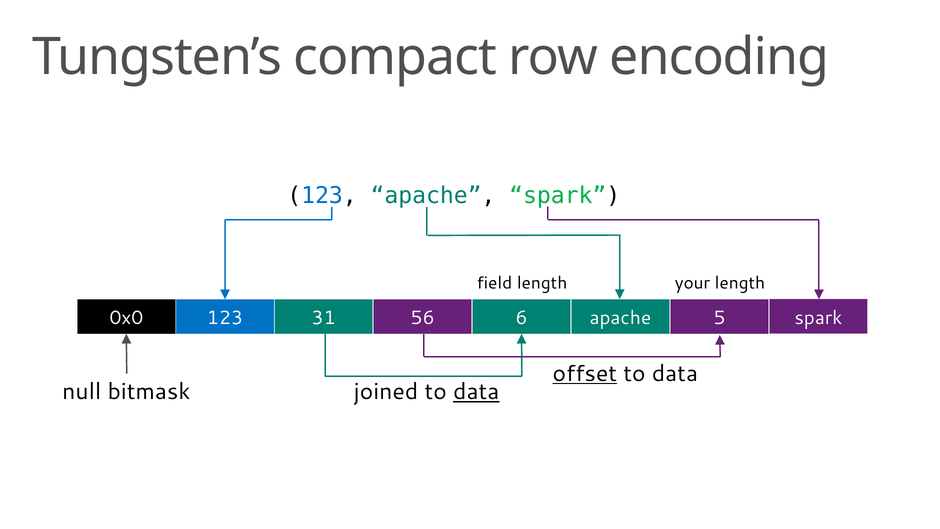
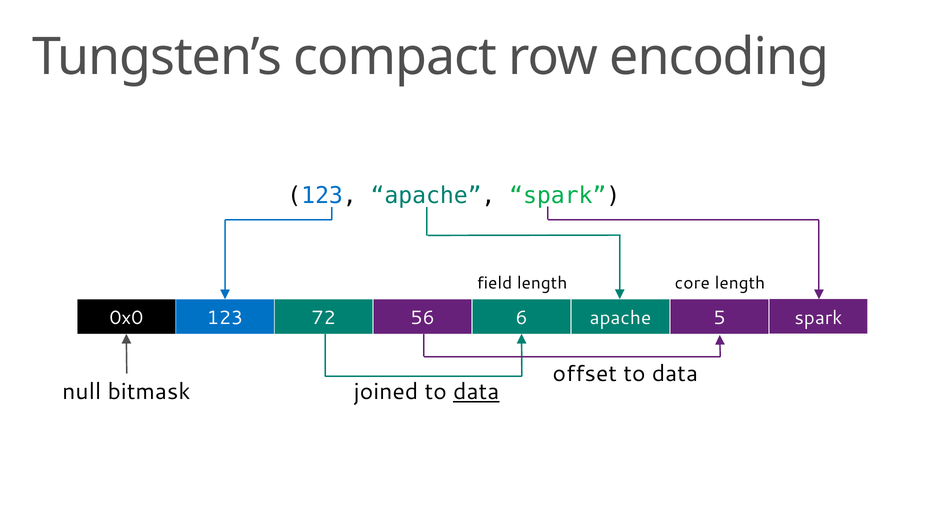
your: your -> core (692, 283)
31: 31 -> 72 (324, 318)
offset underline: present -> none (585, 373)
